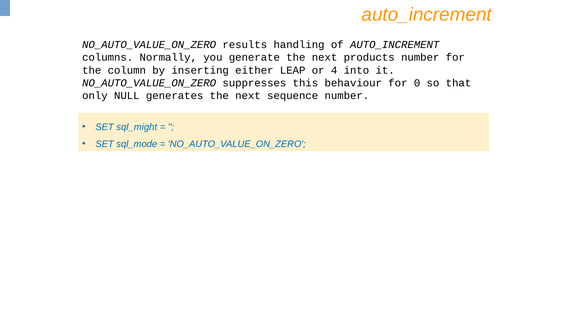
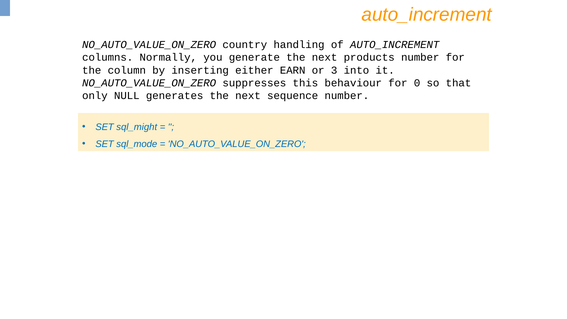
results: results -> country (245, 45)
LEAP: LEAP -> EARN (293, 70)
4: 4 -> 3 (334, 70)
